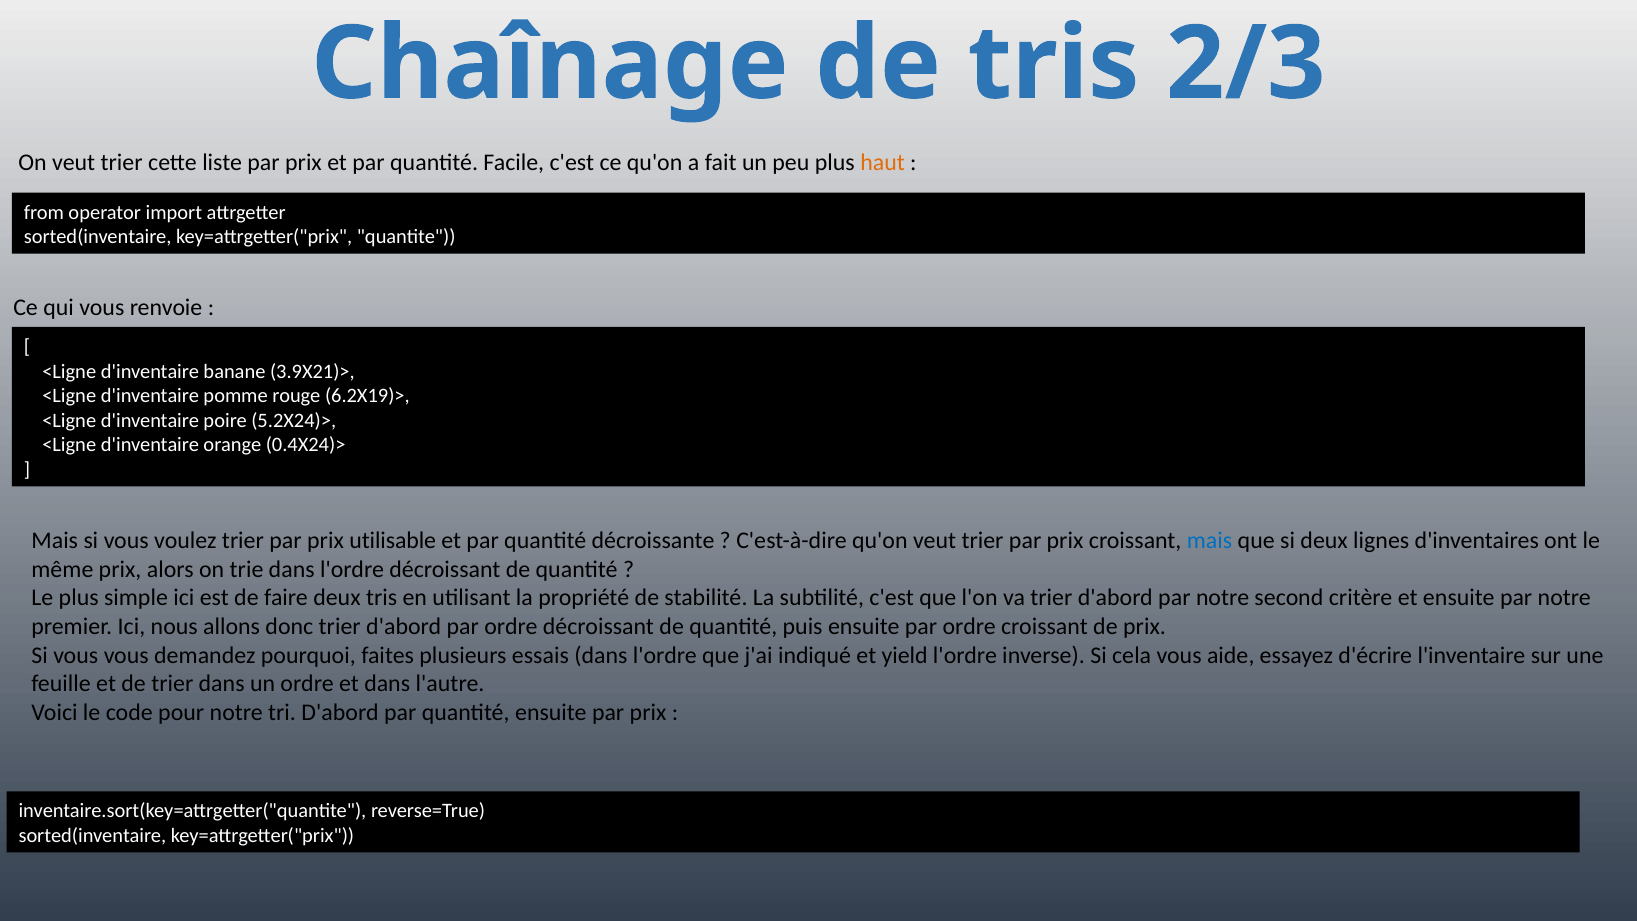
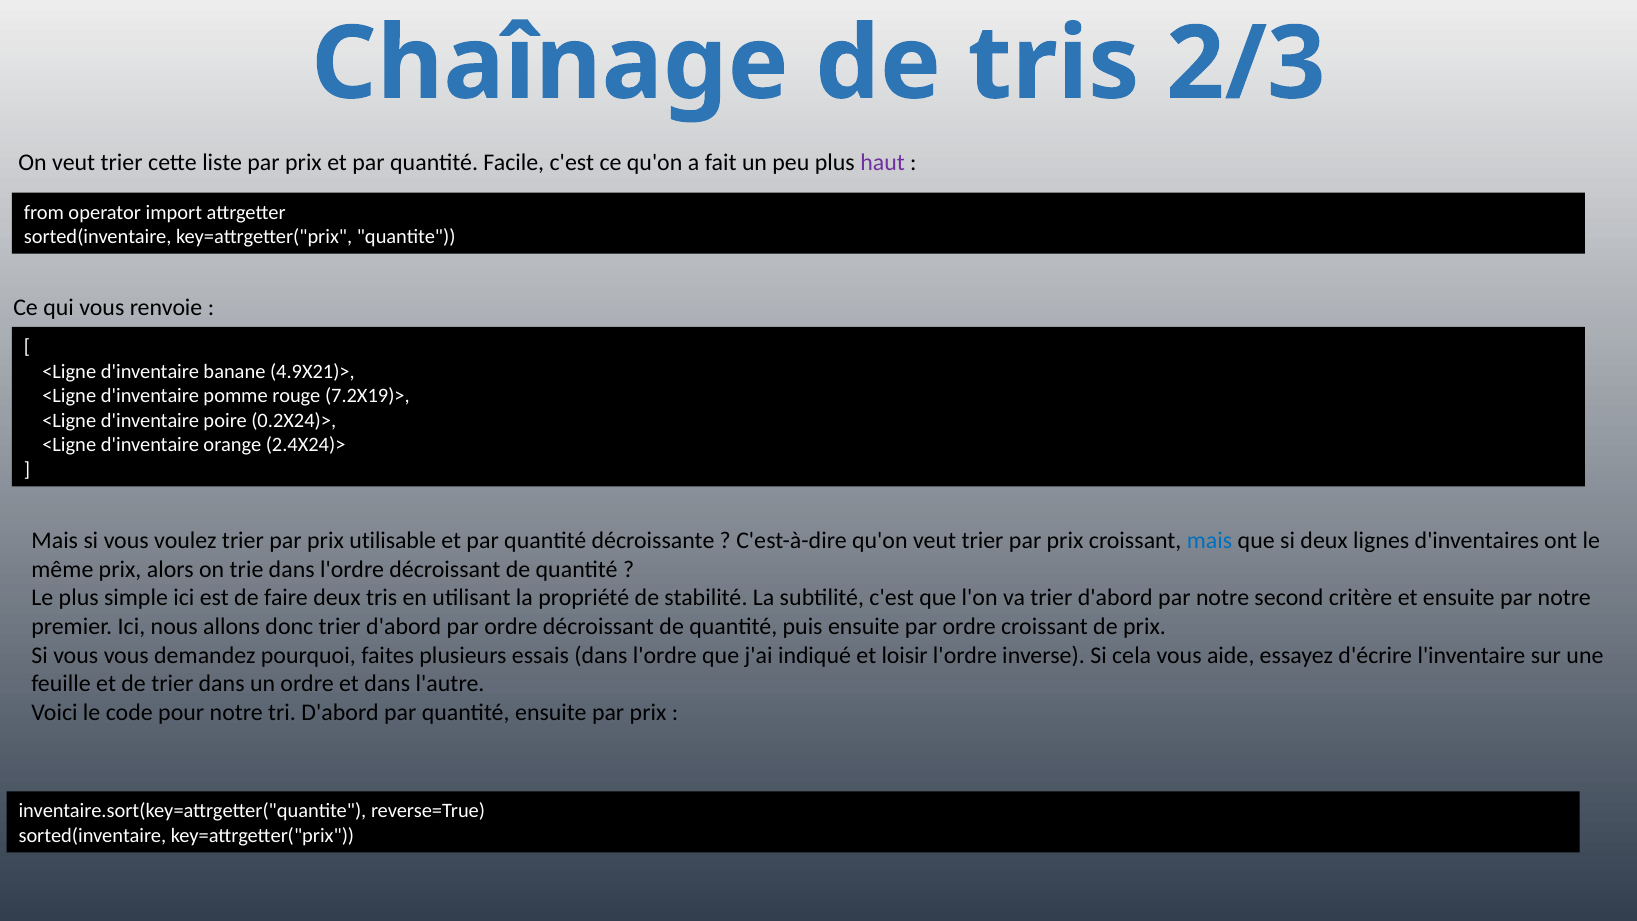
haut colour: orange -> purple (883, 163)
3.9X21)>: 3.9X21)> -> 4.9X21)> (312, 371)
6.2X19)>: 6.2X19)> -> 7.2X19)> (367, 396)
5.2X24)>: 5.2X24)> -> 0.2X24)> (294, 420)
0.4X24)>: 0.4X24)> -> 2.4X24)> (306, 445)
yield: yield -> loisir (905, 655)
